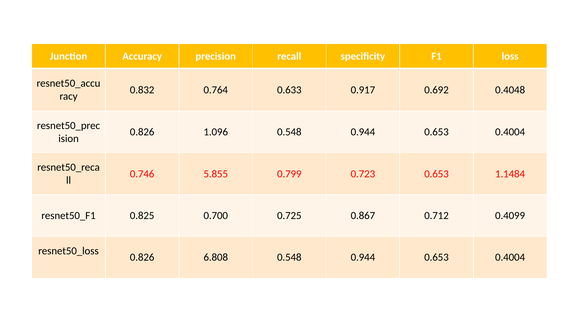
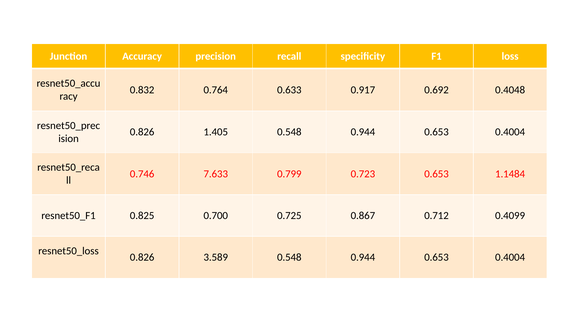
1.096: 1.096 -> 1.405 (216, 132)
5.855: 5.855 -> 7.633 (216, 174)
6.808: 6.808 -> 3.589 (216, 257)
